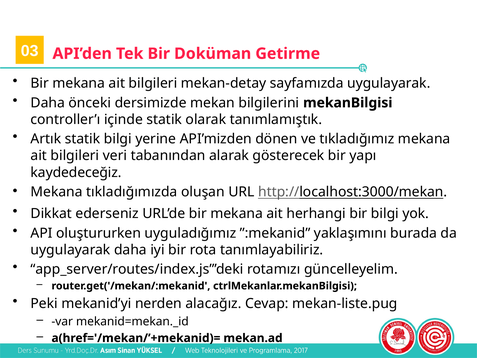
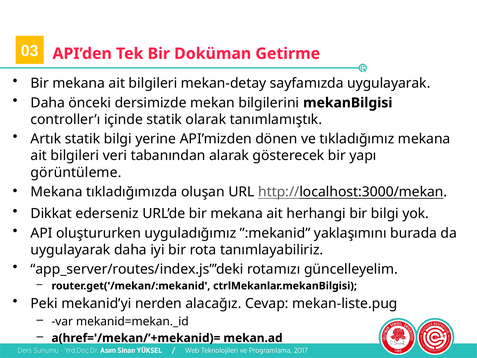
kaydedeceğiz: kaydedeceğiz -> görüntüleme (76, 172)
